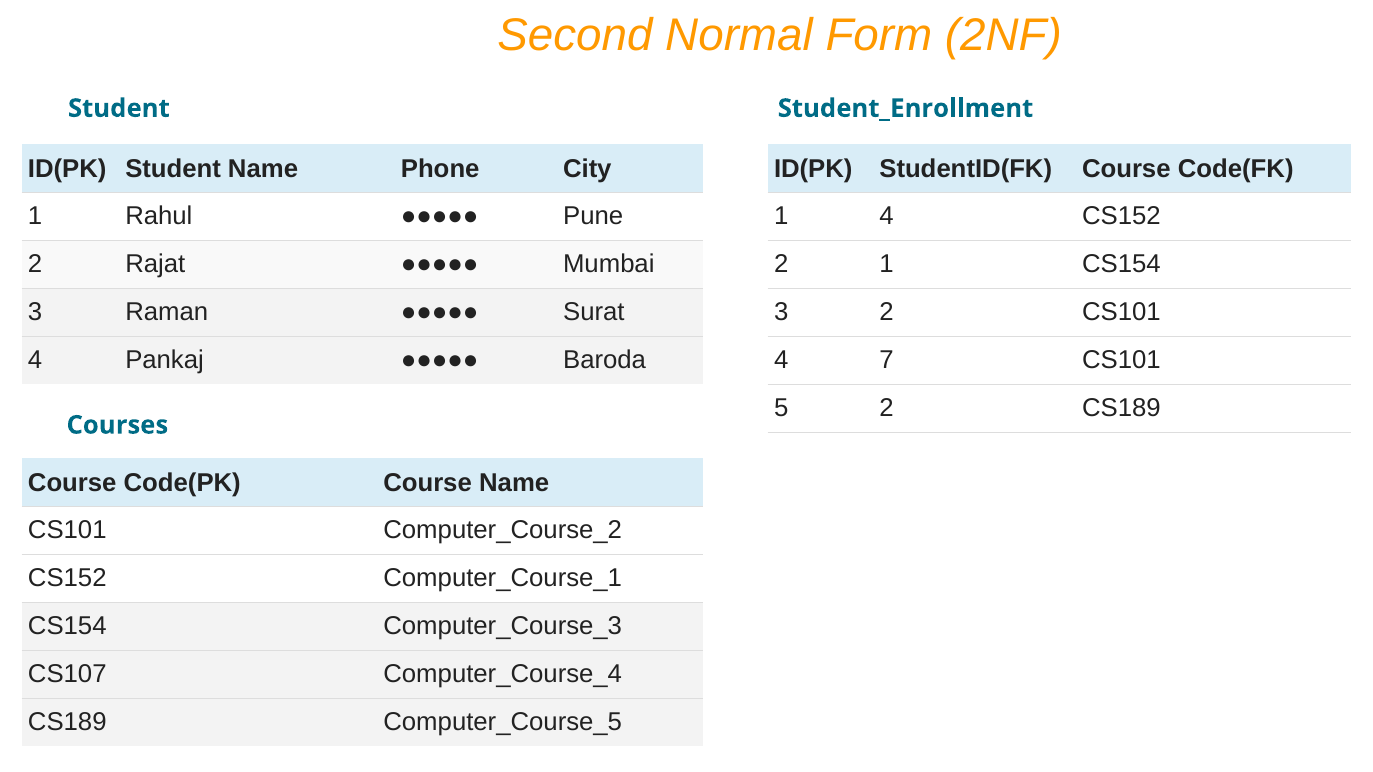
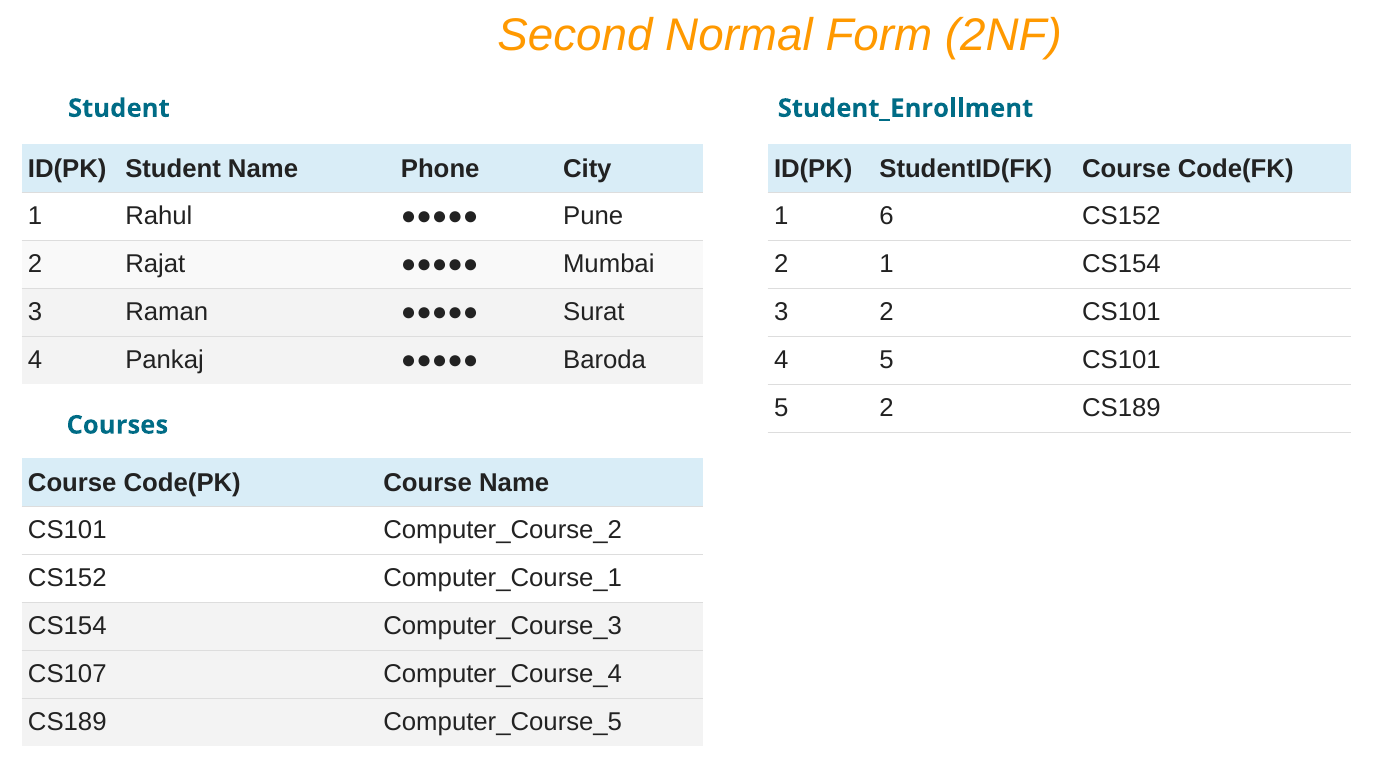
1 4: 4 -> 6 (887, 216)
4 7: 7 -> 5 (887, 360)
